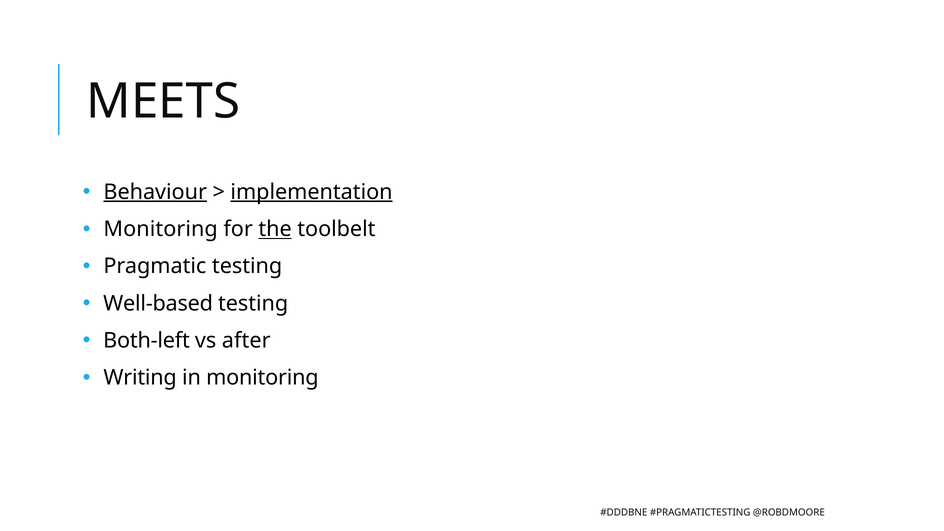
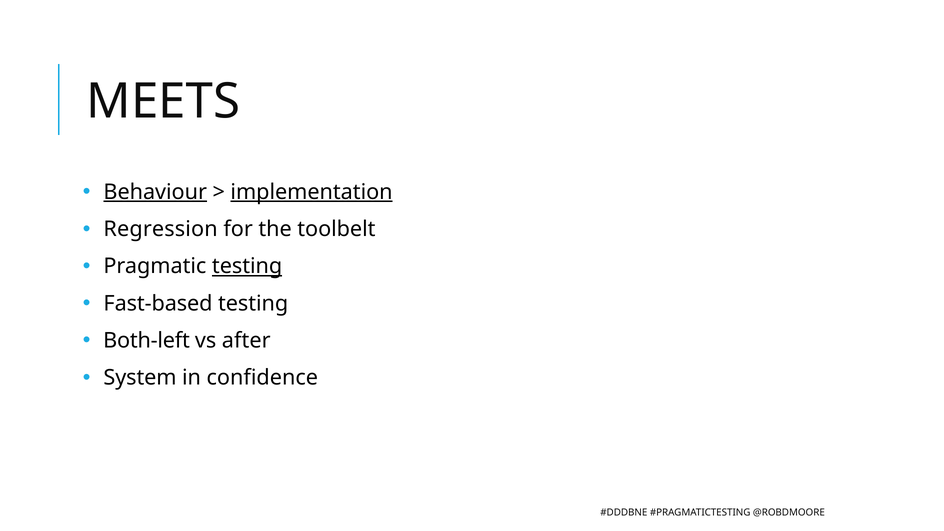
Monitoring: Monitoring -> Regression (161, 229)
the underline: present -> none (275, 229)
testing underline: none -> present (247, 266)
Well-based: Well-based -> Fast-based (158, 303)
Writing: Writing -> System (140, 378)
in monitoring: monitoring -> confidence (262, 378)
